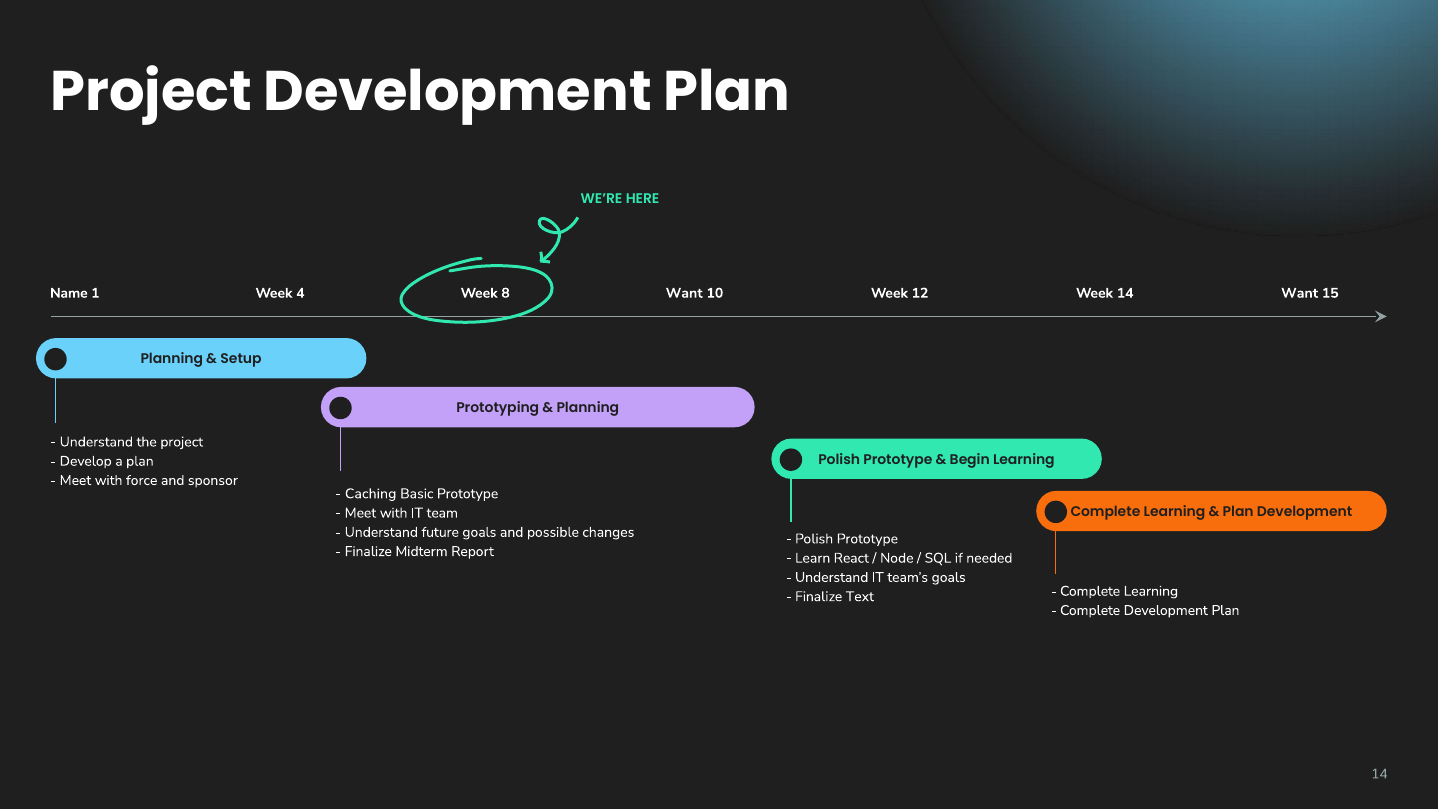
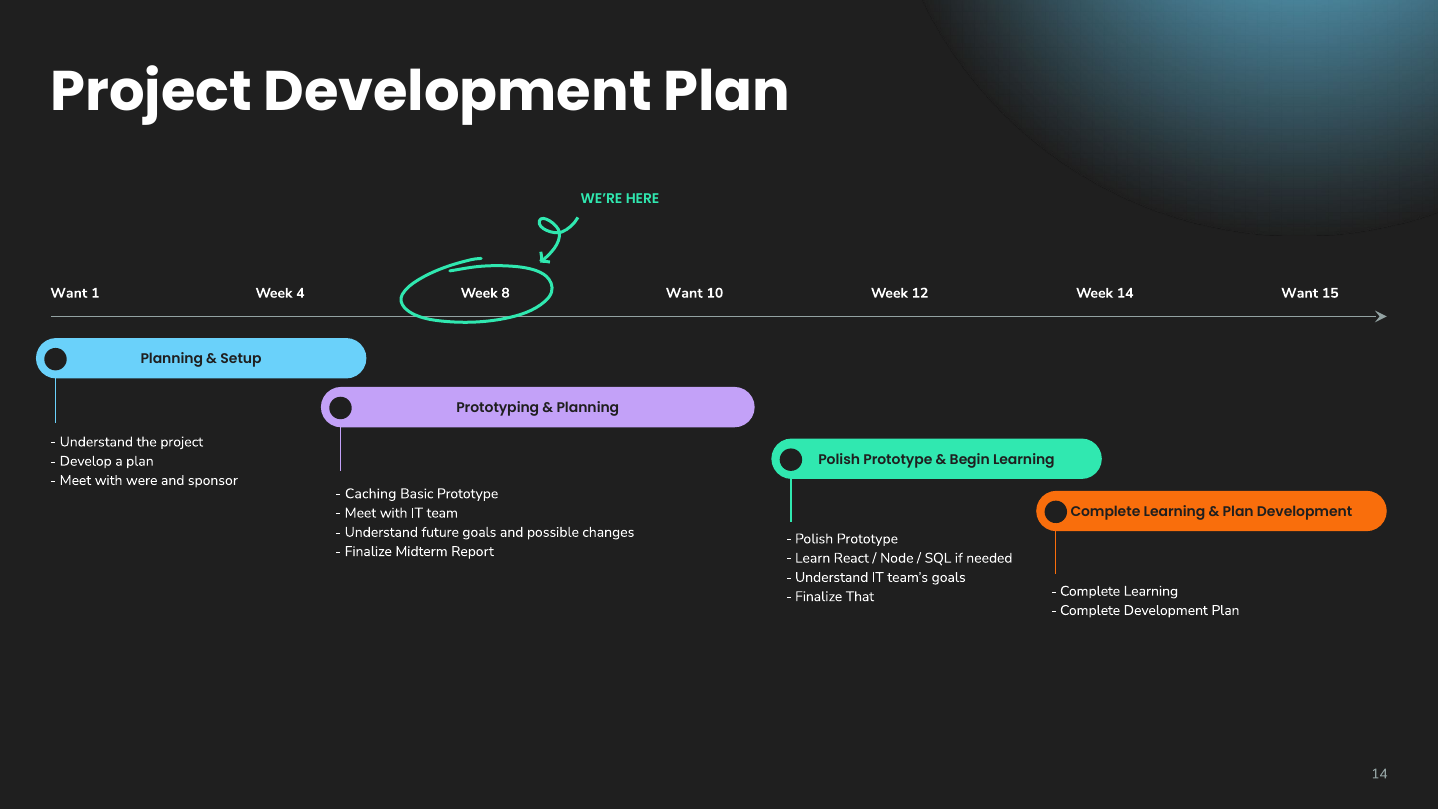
Name: Name -> Want (69, 293)
force: force -> were (142, 480)
Text: Text -> That (860, 596)
